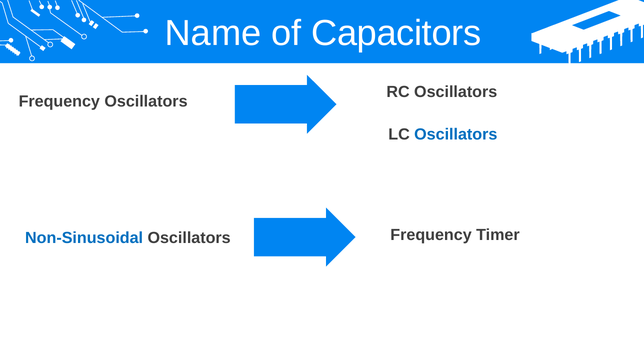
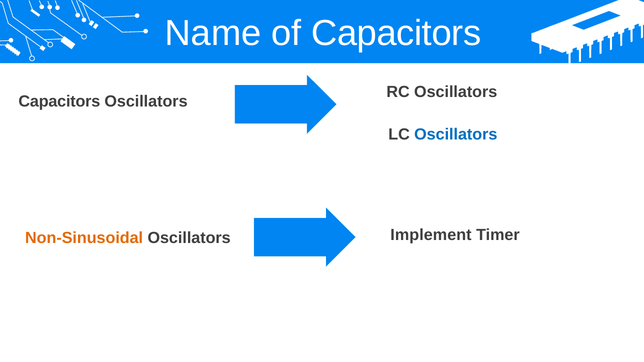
Frequency: Frequency -> Capacitors (59, 102)
Non-Sinusoidal colour: blue -> orange (84, 238)
Frequency: Frequency -> Implement (431, 235)
